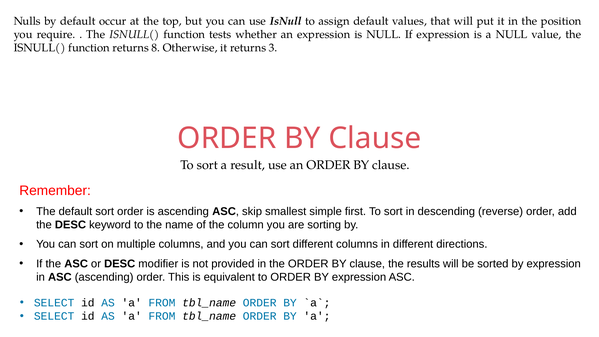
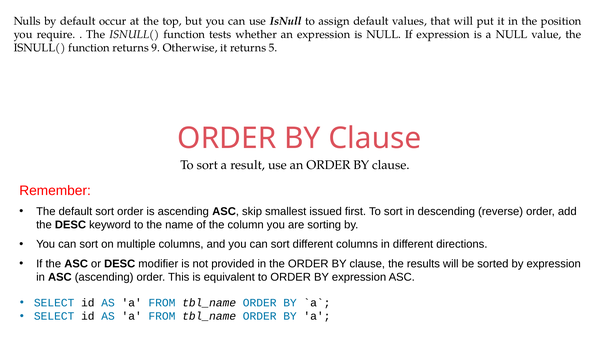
8: 8 -> 9 (156, 48)
3: 3 -> 5 (273, 48)
simple: simple -> issued (326, 211)
